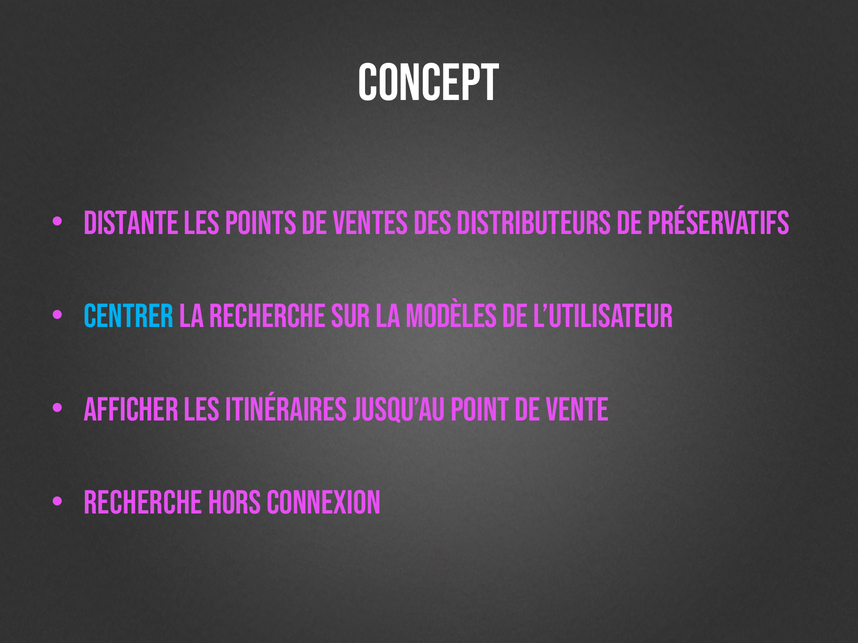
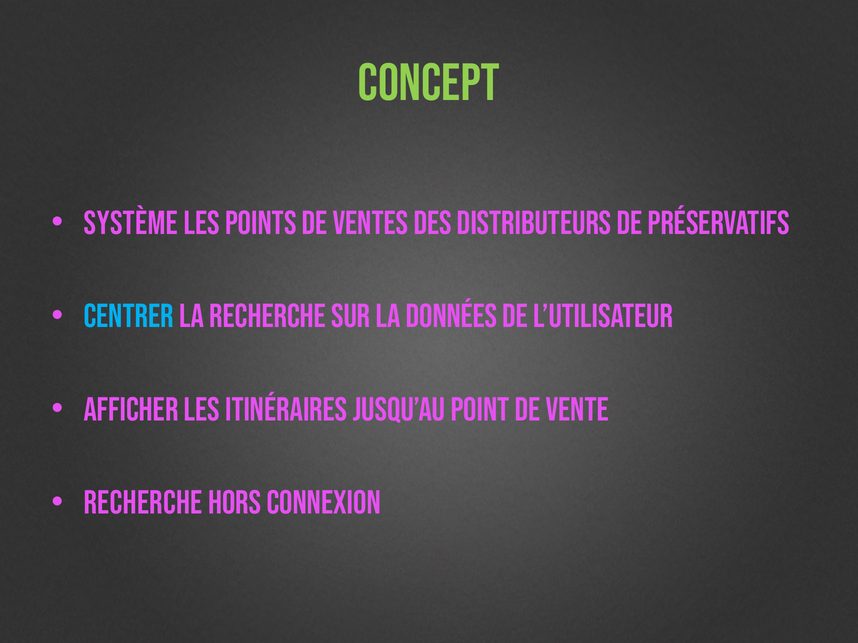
Concept colour: white -> light green (429, 83)
Distante: Distante -> Système (131, 223)
modèles: modèles -> données (452, 317)
